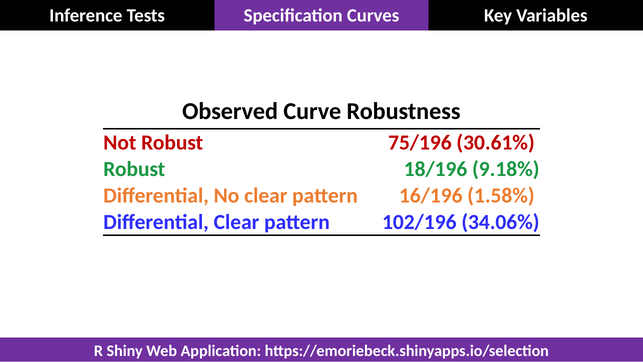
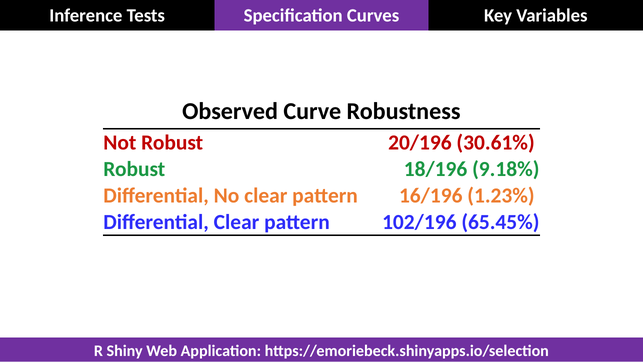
75/196: 75/196 -> 20/196 (420, 142)
1.58%: 1.58% -> 1.23% (501, 196)
34.06%: 34.06% -> 65.45% (500, 222)
